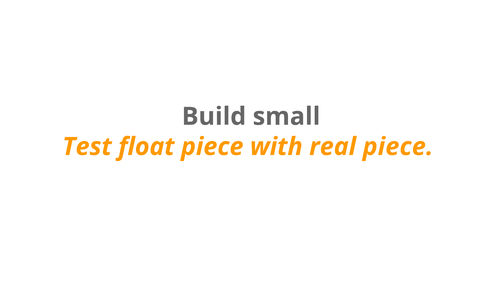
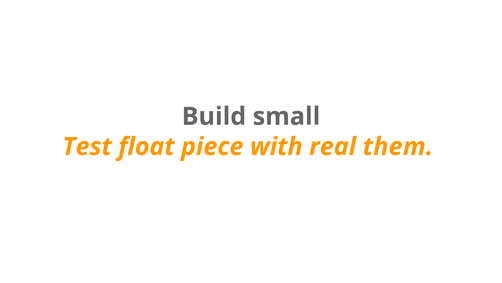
real piece: piece -> them (398, 146)
